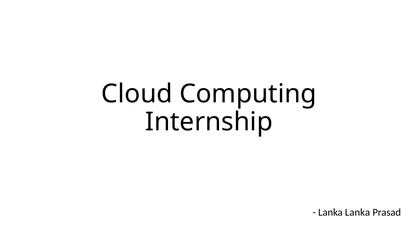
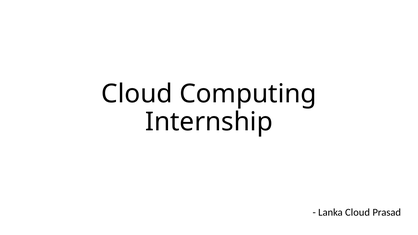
Lanka Lanka: Lanka -> Cloud (358, 212)
